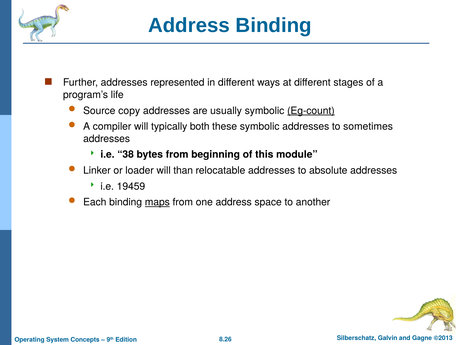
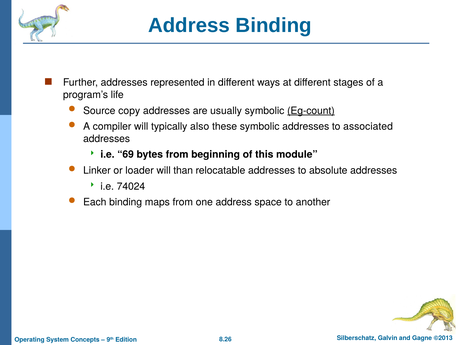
both: both -> also (200, 127)
sometimes: sometimes -> associated (368, 127)
38: 38 -> 69 (126, 155)
19459: 19459 -> 74024 (131, 186)
maps underline: present -> none (157, 202)
